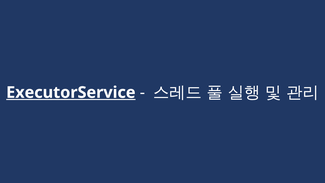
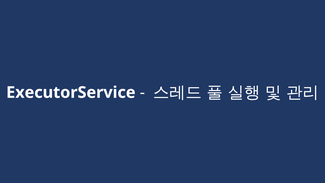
ExecutorService underline: present -> none (71, 92)
